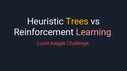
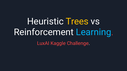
Learning colour: pink -> light blue (94, 32)
